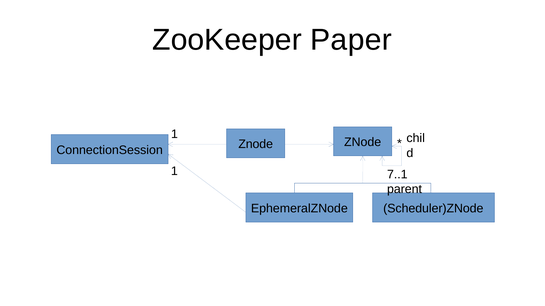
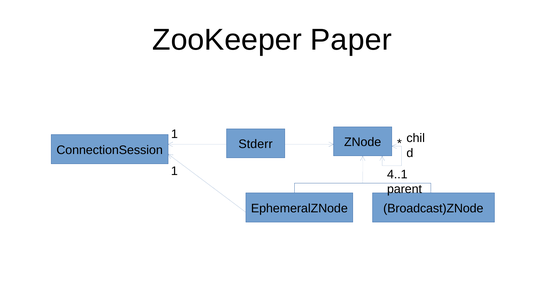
Znode: Znode -> Stderr (256, 144)
7..1: 7..1 -> 4..1 (397, 175)
Scheduler)ZNode: Scheduler)ZNode -> Broadcast)ZNode (433, 209)
